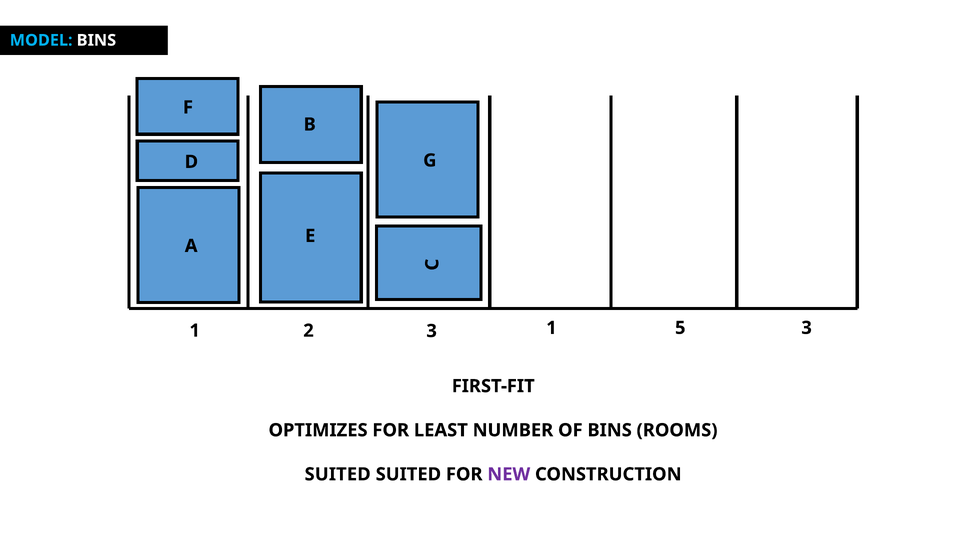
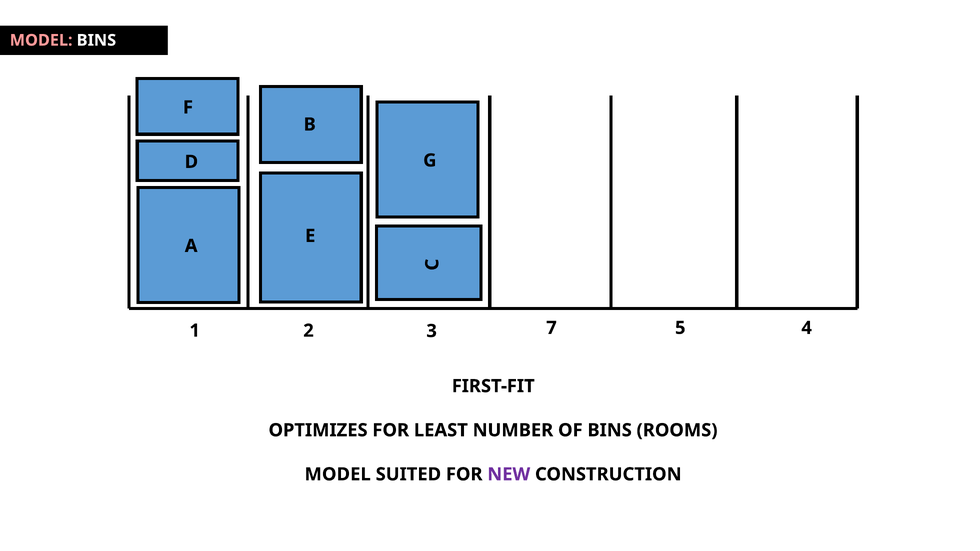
MODEL colour: light blue -> pink (41, 40)
3 1: 1 -> 7 (551, 328)
5 3: 3 -> 4 (807, 328)
SUITED: SUITED -> MODEL (338, 475)
